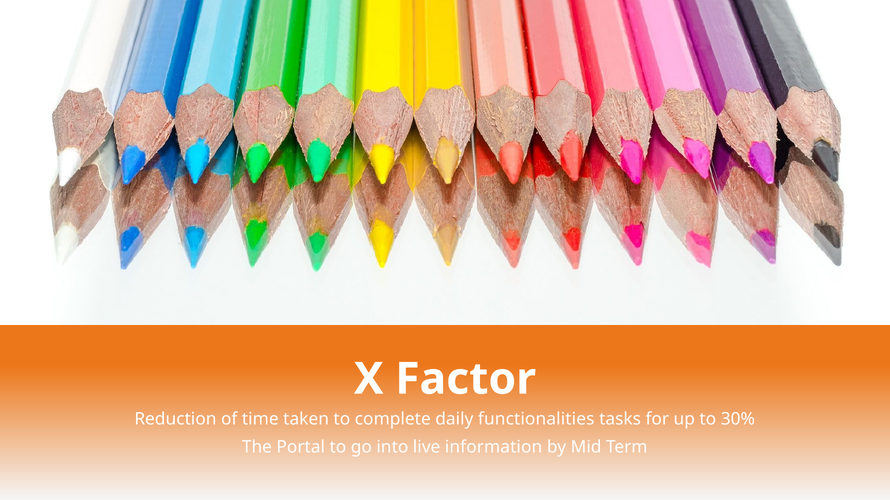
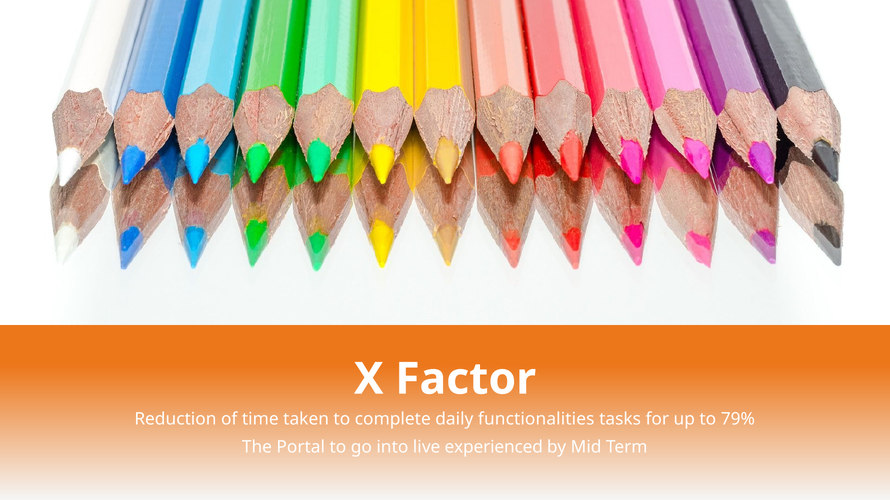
30%: 30% -> 79% (738, 420)
information: information -> experienced (494, 448)
